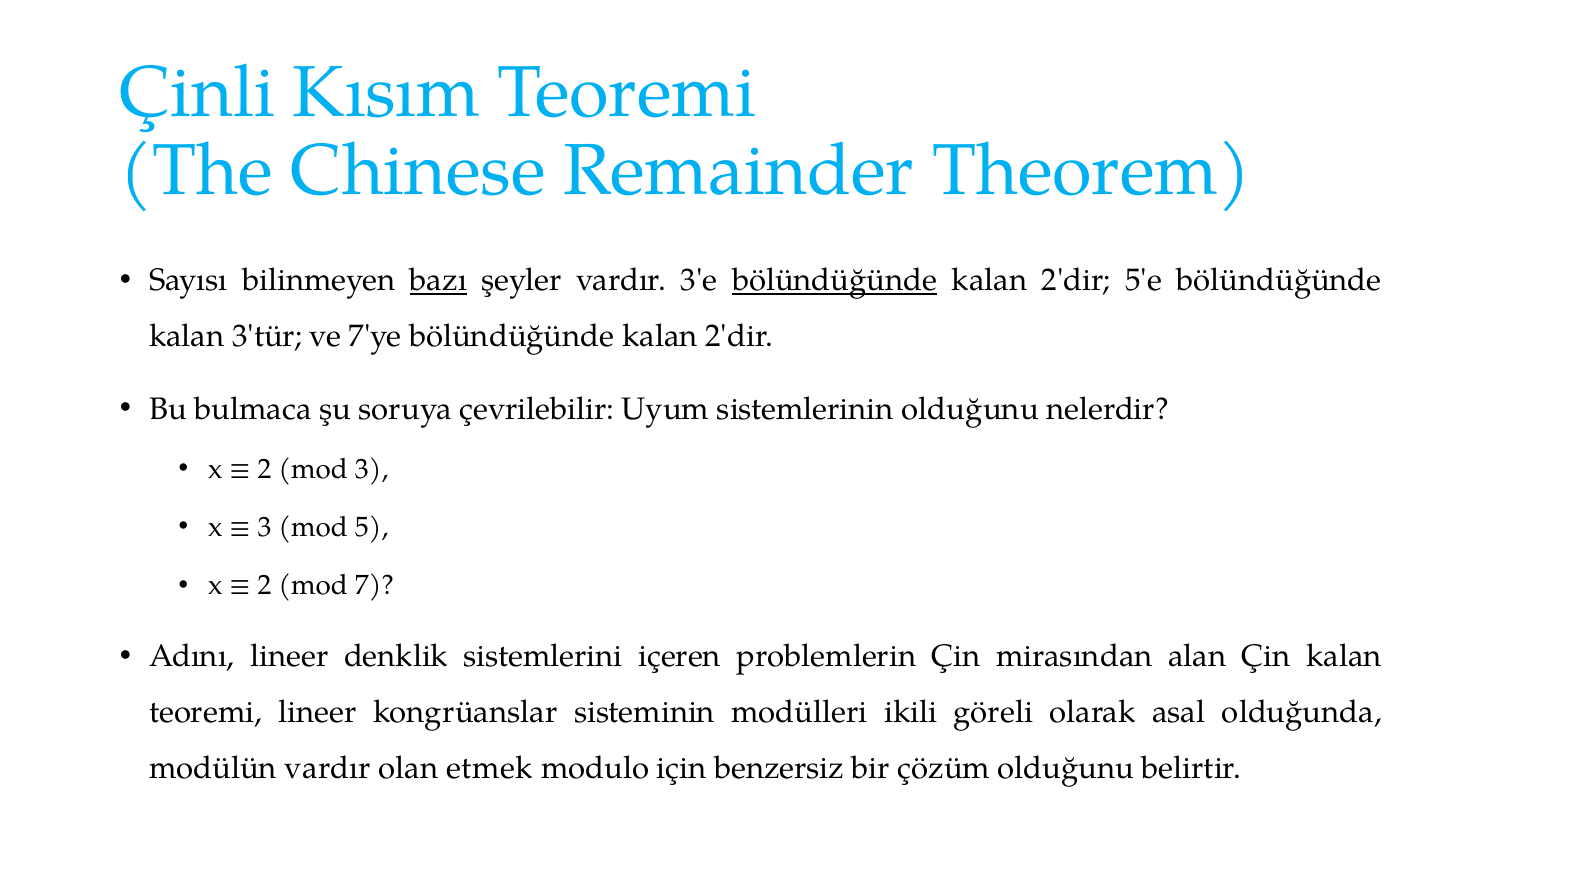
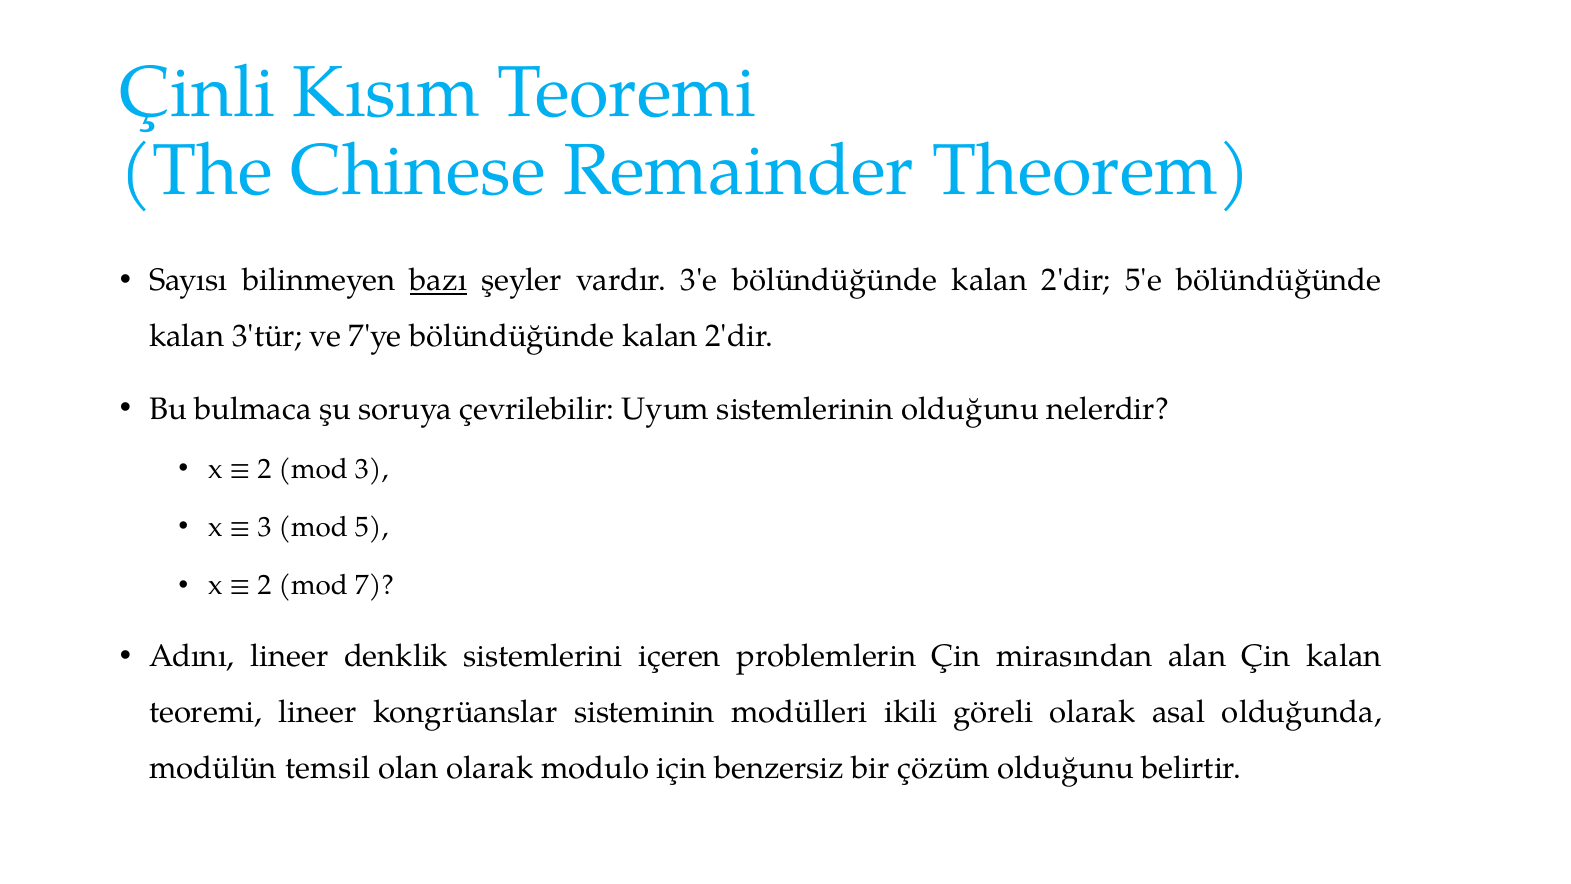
bölündüğünde underline: present -> none (835, 281)
modülün vardır: vardır -> temsil (328, 768)
olan etmek: etmek -> olarak (490, 768)
